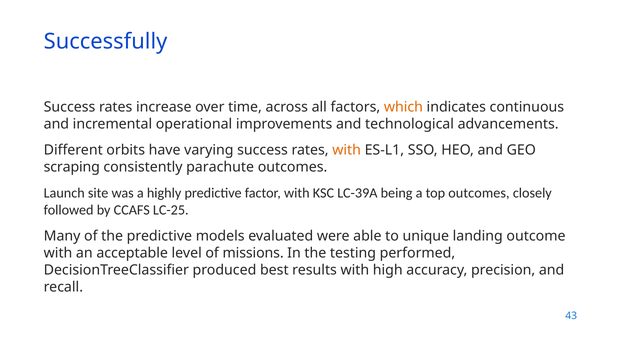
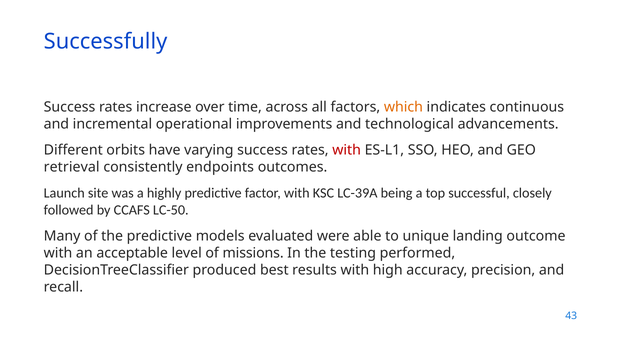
with colour: orange -> red (347, 150)
scraping: scraping -> retrieval (72, 167)
parachute: parachute -> endpoints (220, 167)
top outcomes: outcomes -> successful (479, 193)
LC-25: LC-25 -> LC-50 (171, 210)
